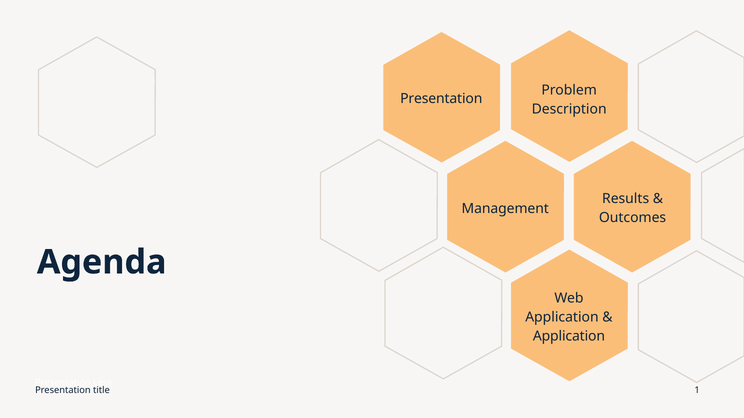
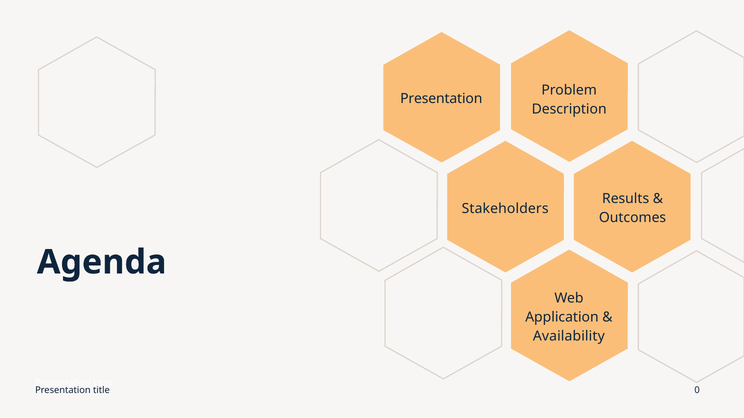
Management: Management -> Stakeholders (505, 209)
Application: Application -> Availability (569, 336)
1: 1 -> 0 (697, 390)
